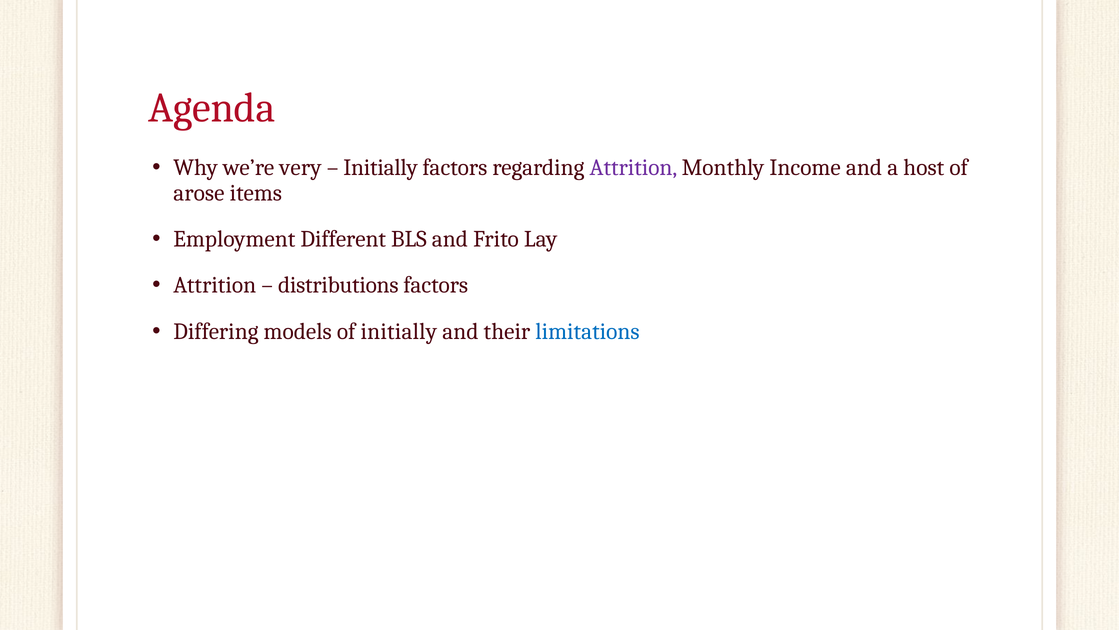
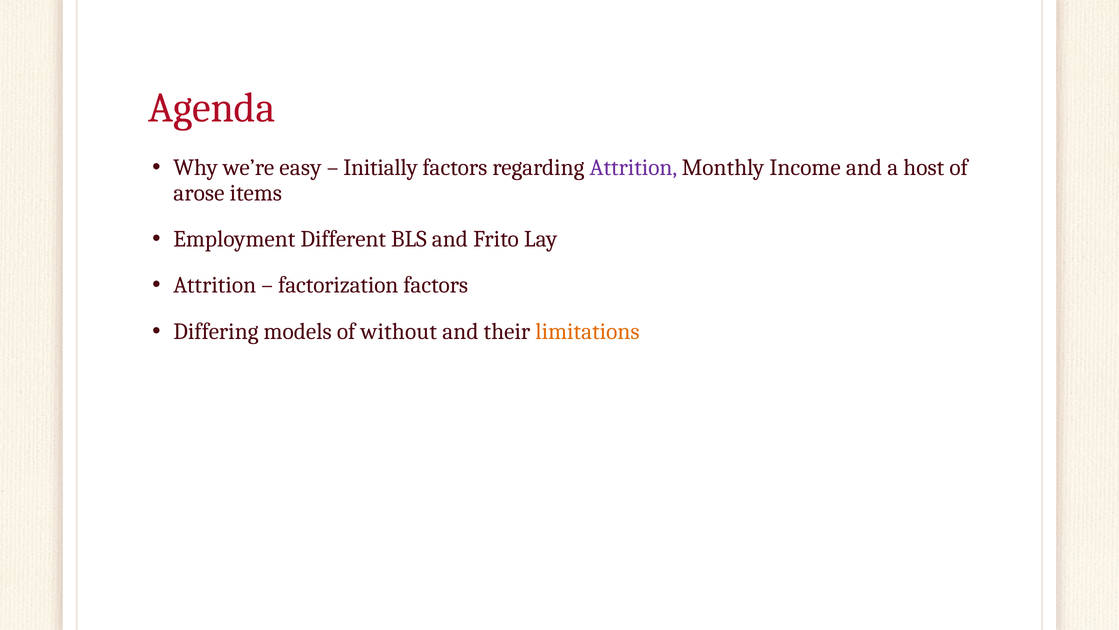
very: very -> easy (300, 167)
distributions: distributions -> factorization (338, 285)
of initially: initially -> without (399, 331)
limitations colour: blue -> orange (587, 331)
